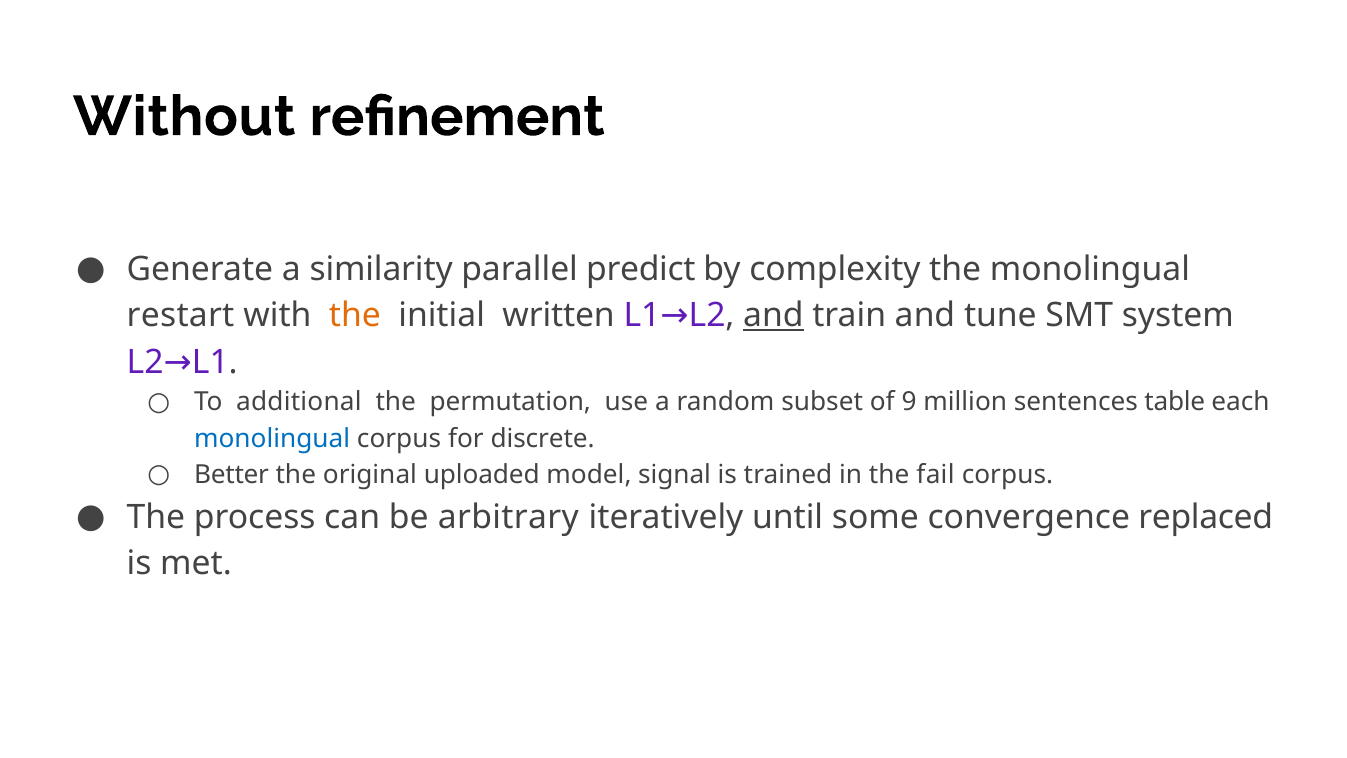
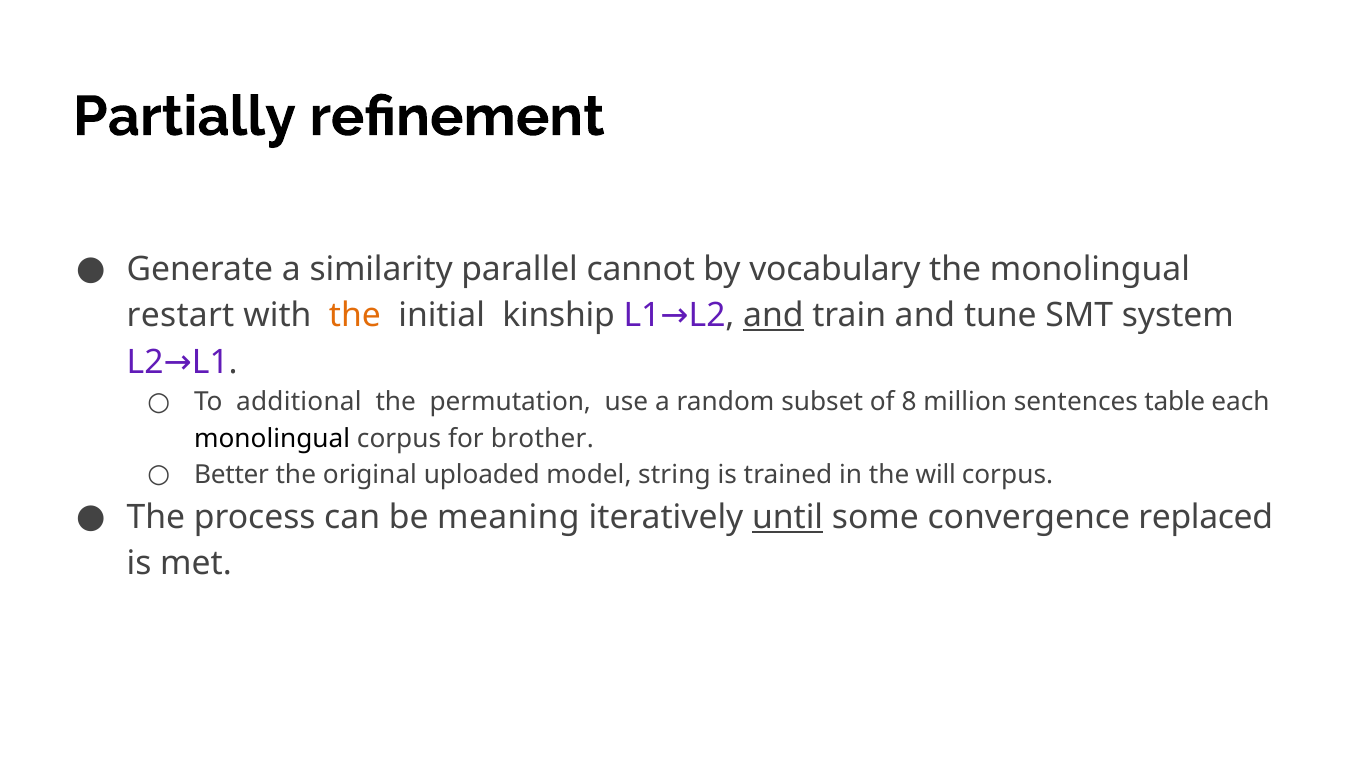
Without: Without -> Partially (184, 117)
predict: predict -> cannot (641, 269)
complexity: complexity -> vocabulary (835, 269)
written: written -> kinship (559, 316)
9: 9 -> 8 (909, 402)
monolingual colour: blue -> black (272, 438)
discrete: discrete -> brother (542, 438)
signal: signal -> string (674, 474)
fail: fail -> will (936, 474)
arbitrary: arbitrary -> meaning (508, 517)
until underline: none -> present (788, 517)
